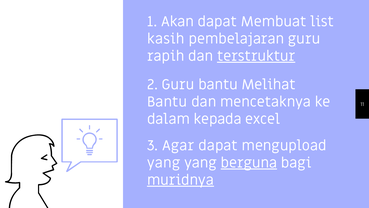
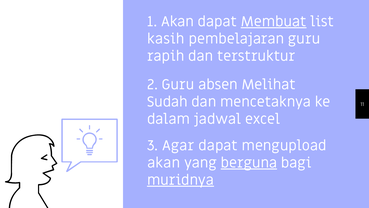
Membuat underline: none -> present (274, 22)
terstruktur underline: present -> none (256, 56)
Guru bantu: bantu -> absen (218, 84)
Bantu: Bantu -> Sudah (167, 102)
kepada: kepada -> jadwal (217, 119)
yang: yang -> akan (164, 162)
